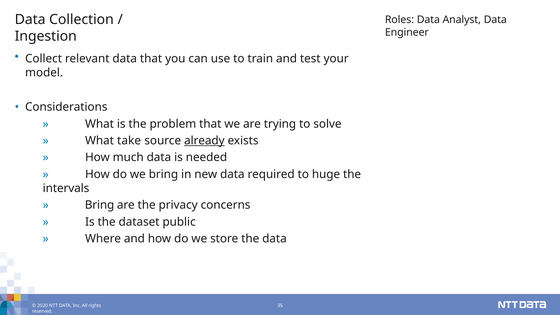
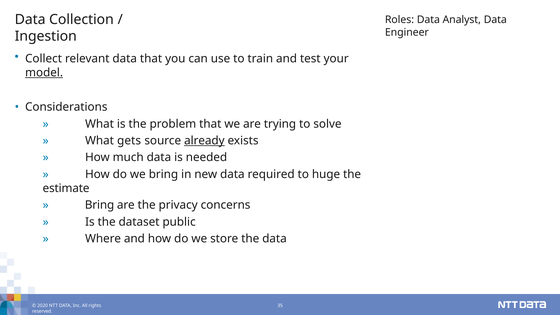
model underline: none -> present (44, 73)
take: take -> gets (129, 141)
intervals: intervals -> estimate (66, 188)
